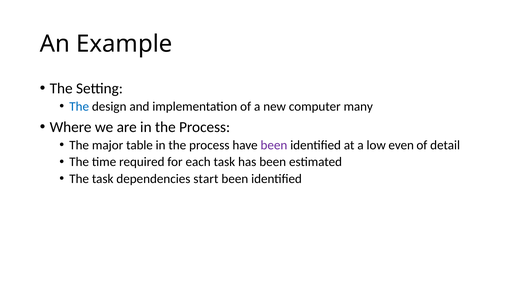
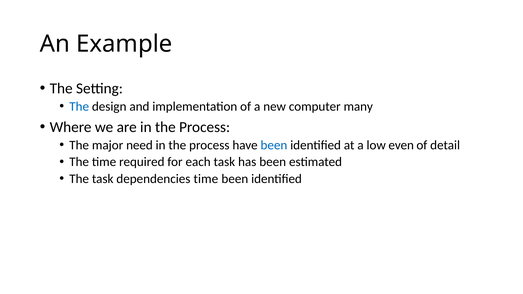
table: table -> need (139, 145)
been colour: purple -> blue (274, 145)
dependencies start: start -> time (206, 179)
